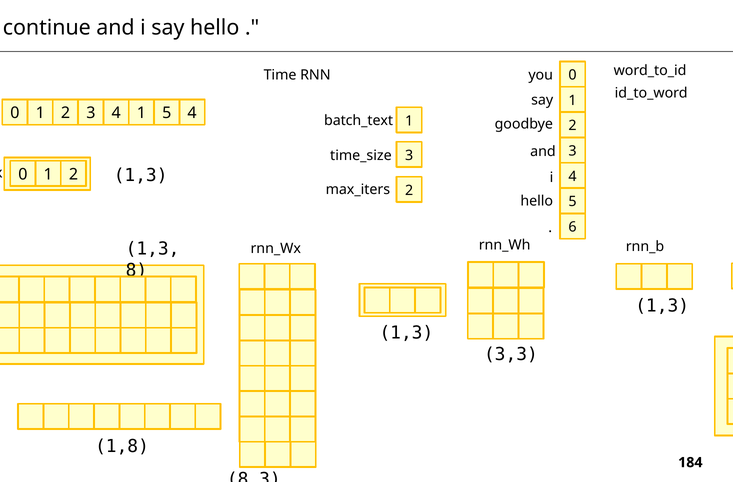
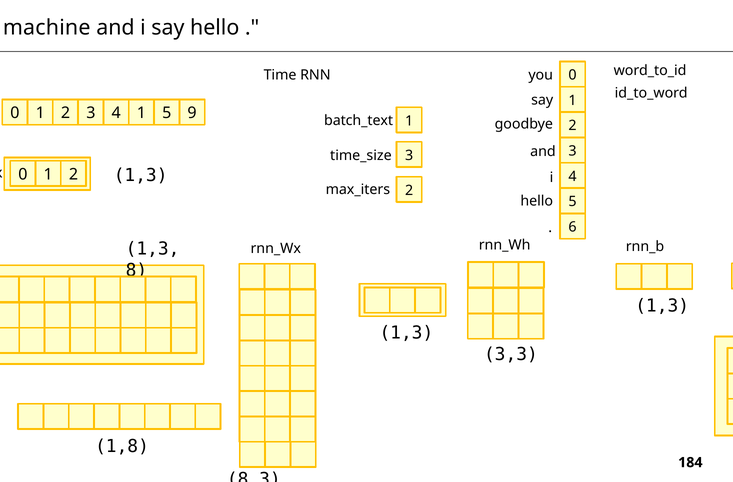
continue: continue -> machine (47, 28)
5 4: 4 -> 9 (192, 113)
